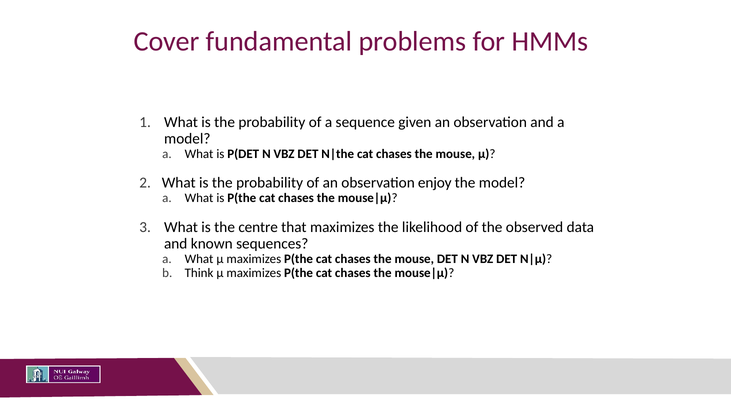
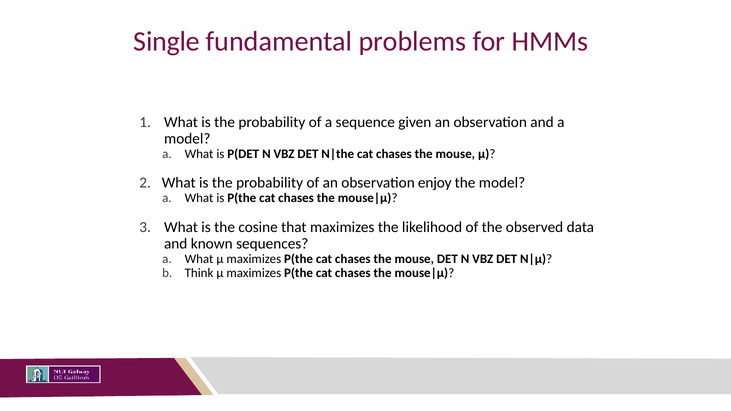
Cover: Cover -> Single (167, 42)
centre: centre -> cosine (258, 227)
